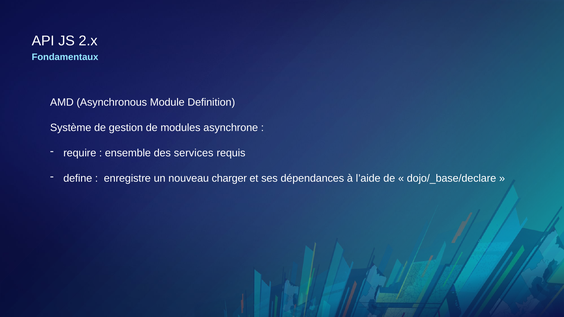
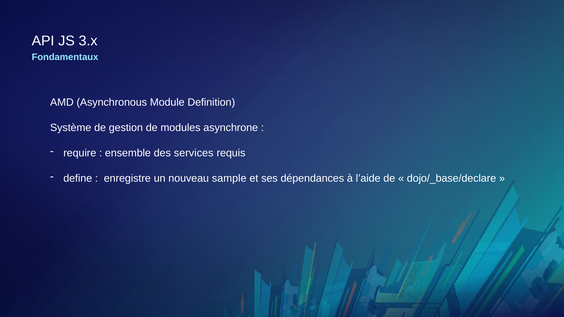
2.x: 2.x -> 3.x (88, 41)
charger: charger -> sample (229, 179)
